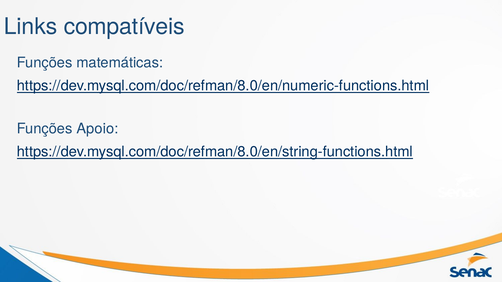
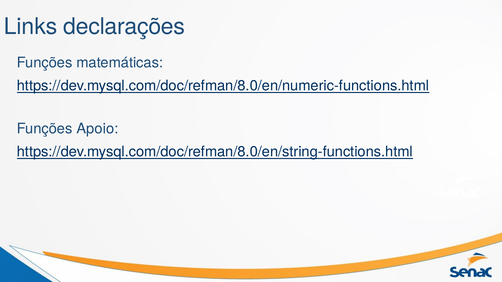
compatíveis: compatíveis -> declarações (124, 27)
